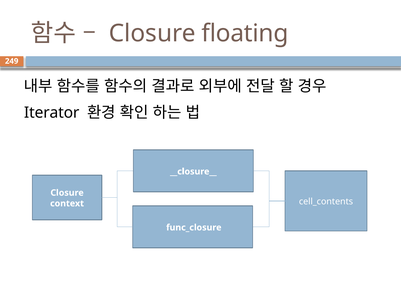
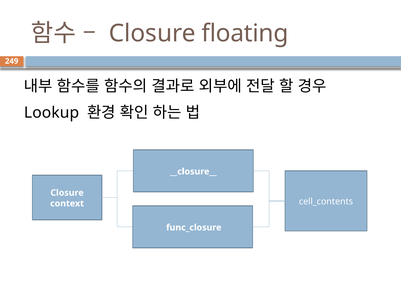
Iterator: Iterator -> Lookup (52, 113)
